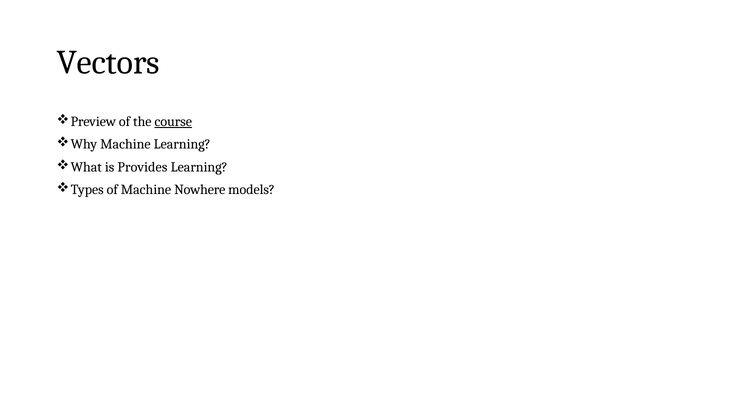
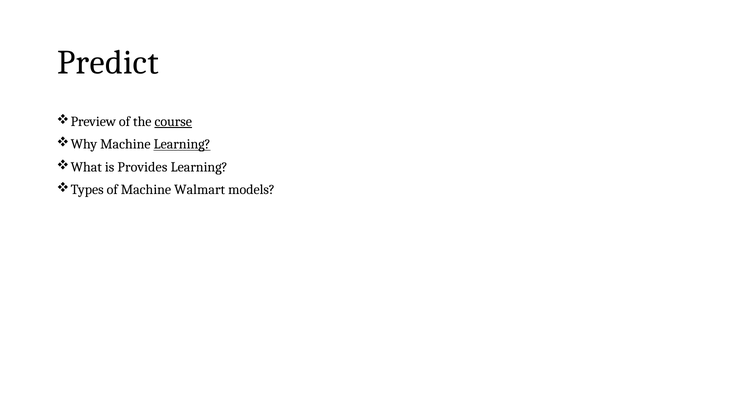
Vectors: Vectors -> Predict (108, 62)
Learning underline: none -> present (182, 144)
Nowhere: Nowhere -> Walmart (200, 190)
